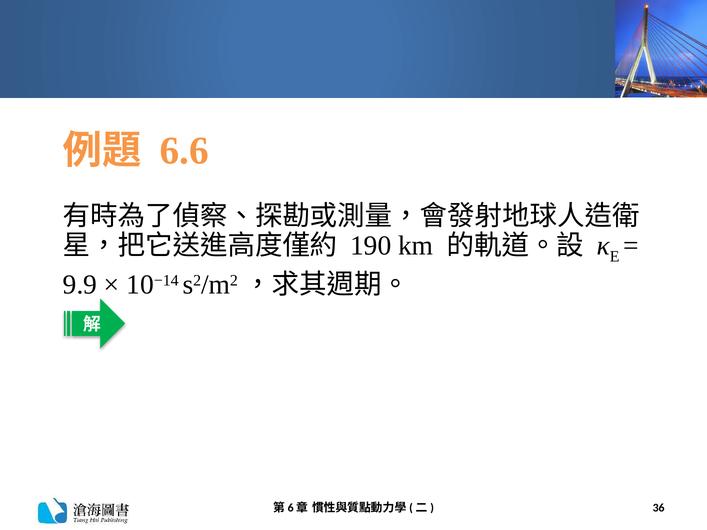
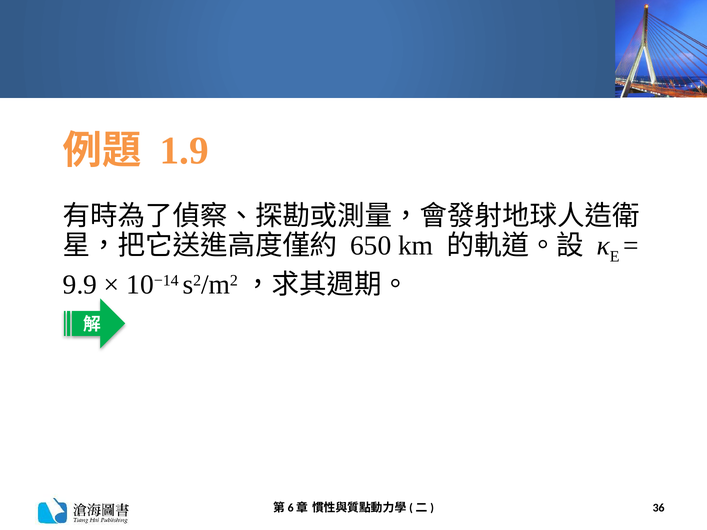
6.6: 6.6 -> 1.9 (184, 151)
190: 190 -> 650 (371, 246)
